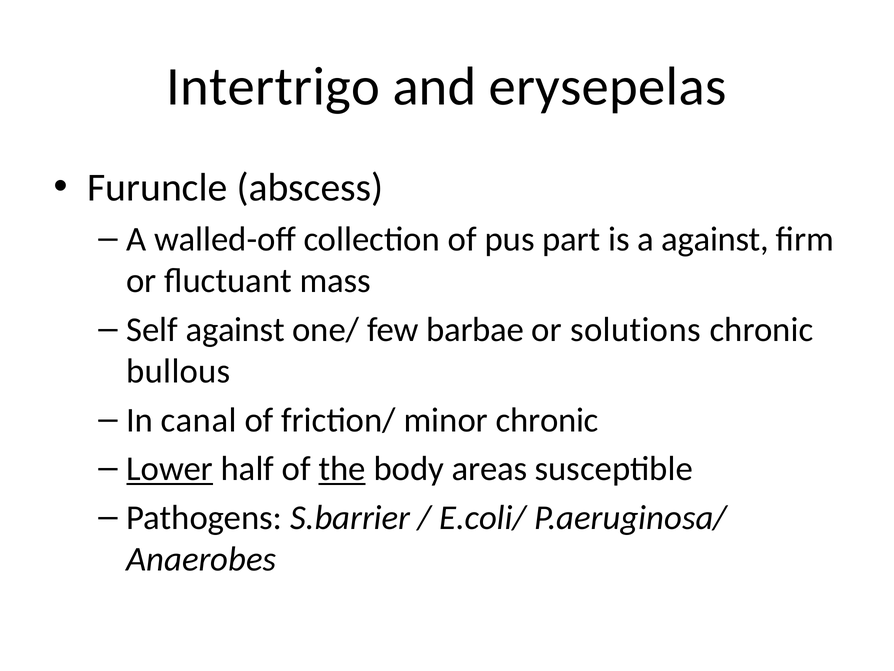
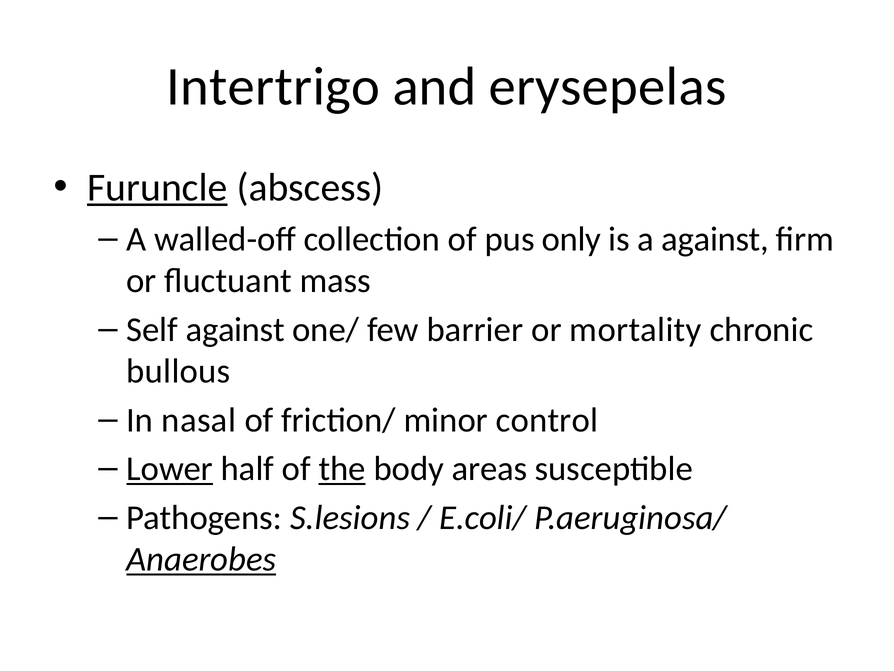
Furuncle underline: none -> present (157, 188)
part: part -> only (571, 239)
barbae: barbae -> barrier (475, 329)
solutions: solutions -> mortality (636, 329)
canal: canal -> nasal (199, 420)
minor chronic: chronic -> control (547, 420)
S.barrier: S.barrier -> S.lesions (350, 517)
Anaerobes underline: none -> present (201, 559)
